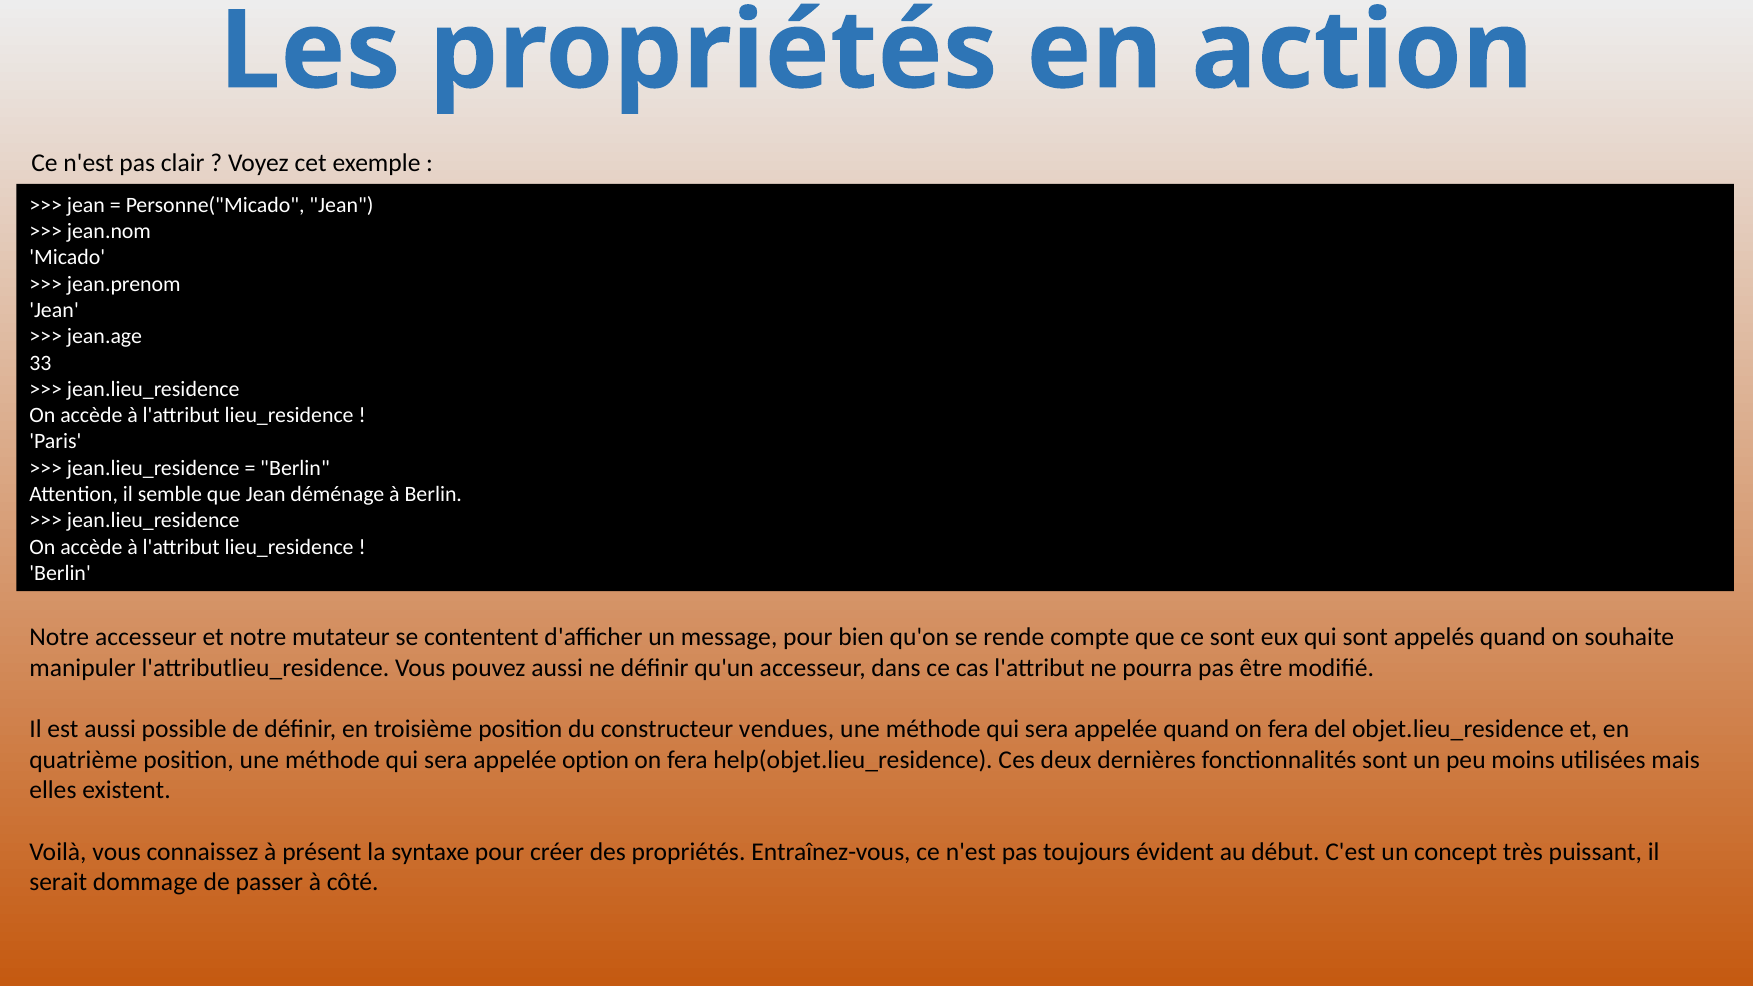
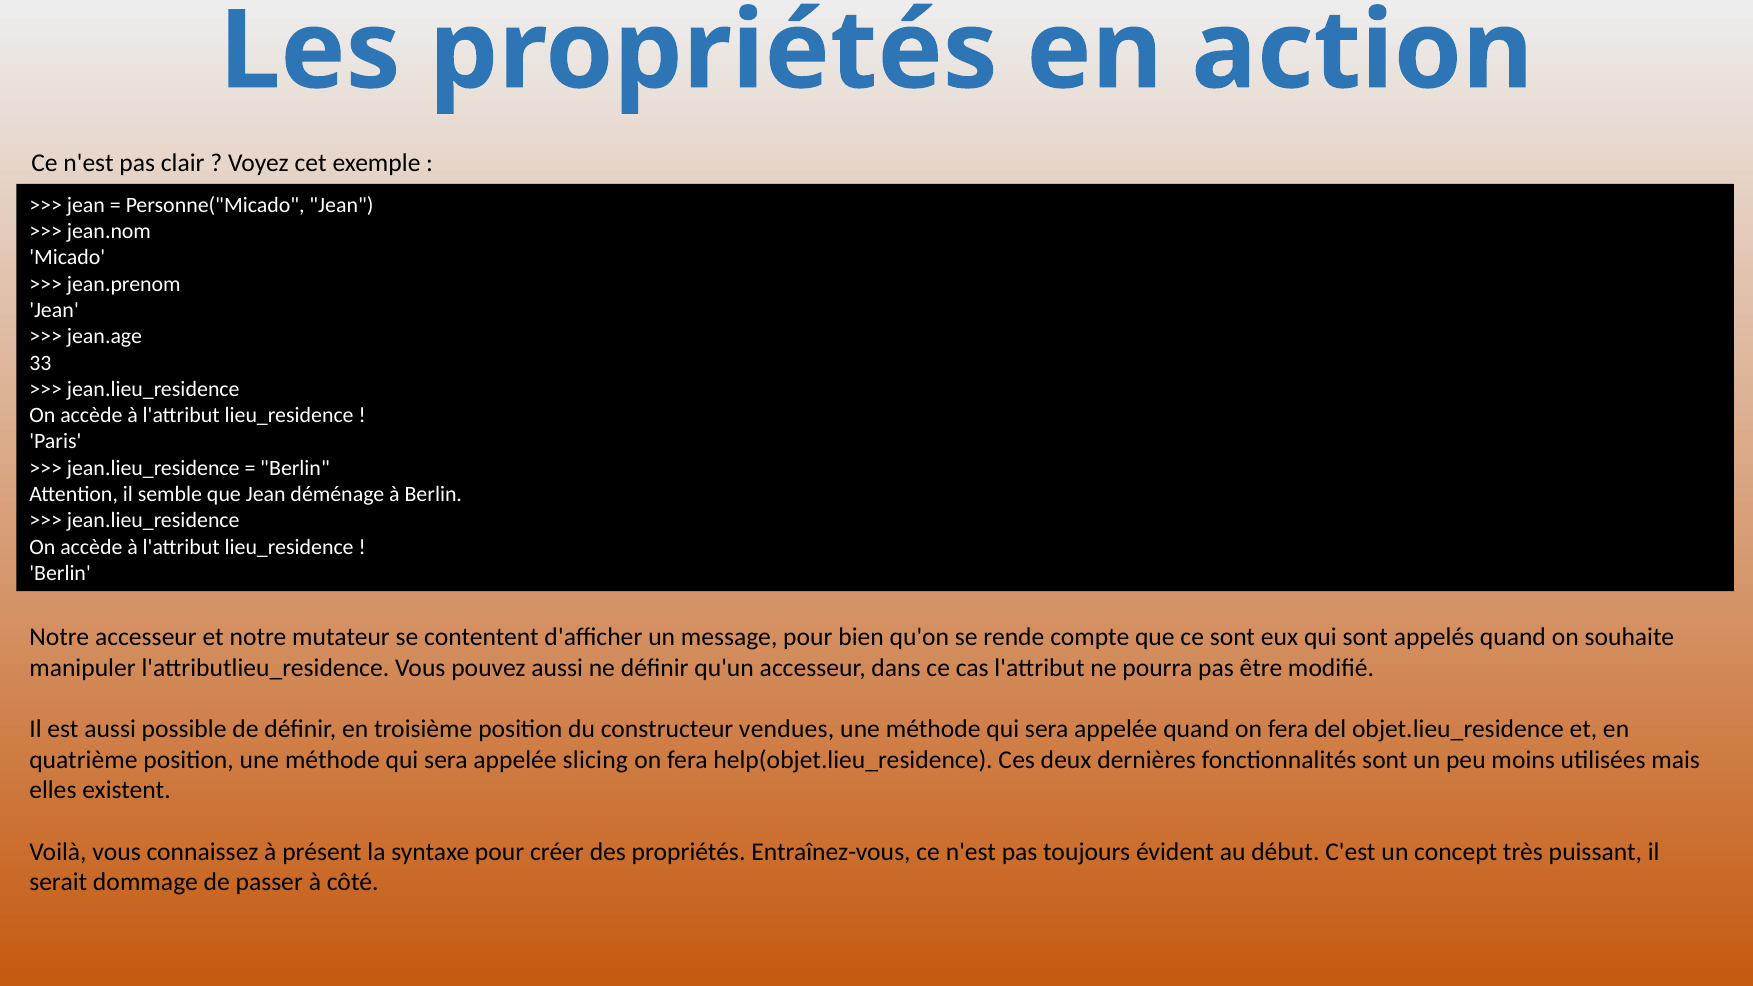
option: option -> slicing (595, 760)
